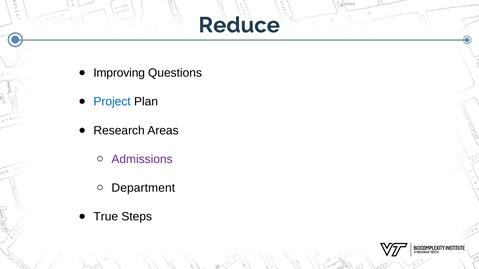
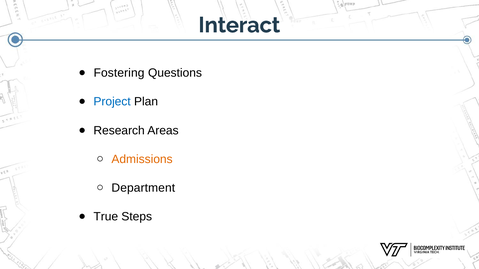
Reduce: Reduce -> Interact (239, 25)
Improving: Improving -> Fostering (119, 73)
Admissions colour: purple -> orange (142, 159)
